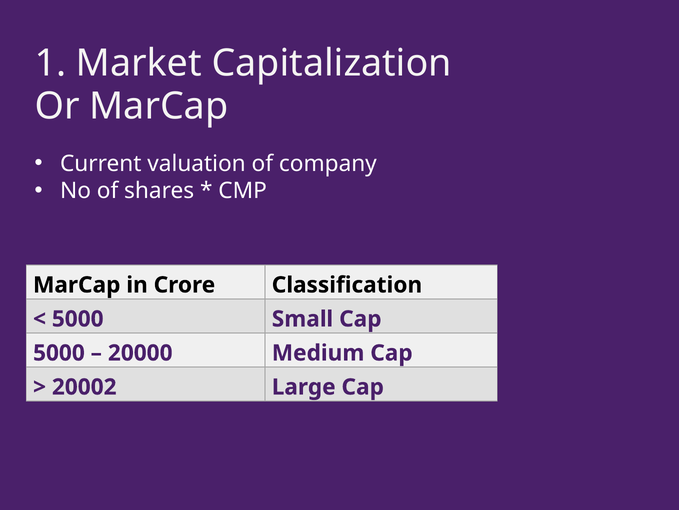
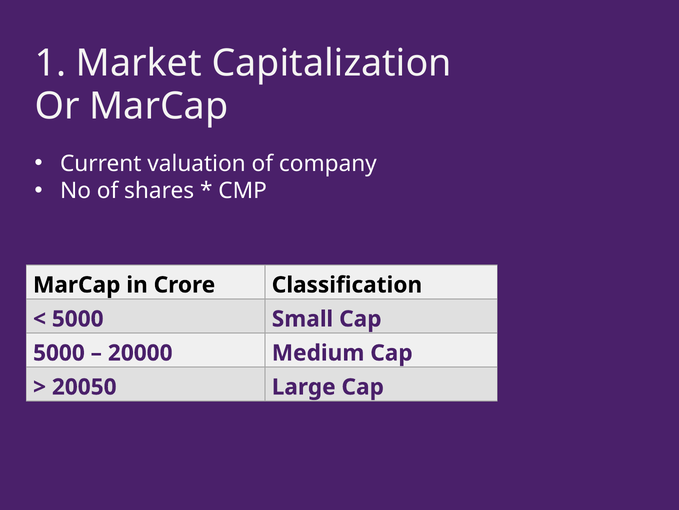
20002: 20002 -> 20050 (84, 387)
